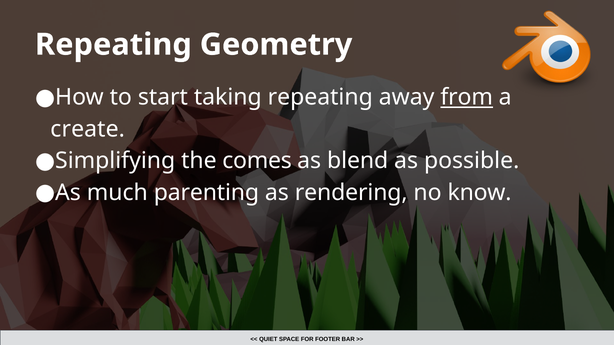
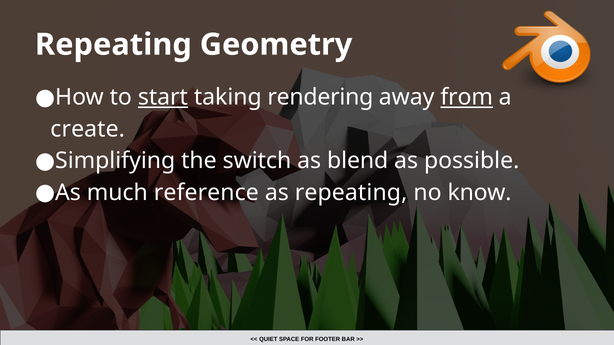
start underline: none -> present (163, 97)
taking repeating: repeating -> rendering (320, 97)
comes: comes -> switch (257, 161)
parenting: parenting -> reference (206, 193)
as rendering: rendering -> repeating (351, 193)
